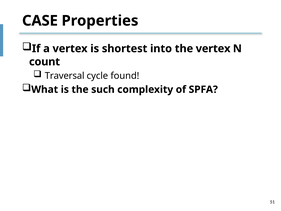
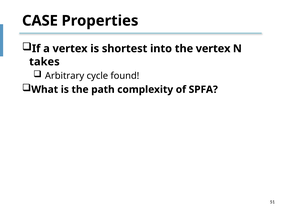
count: count -> takes (44, 62)
Traversal: Traversal -> Arbitrary (65, 76)
such: such -> path (103, 89)
